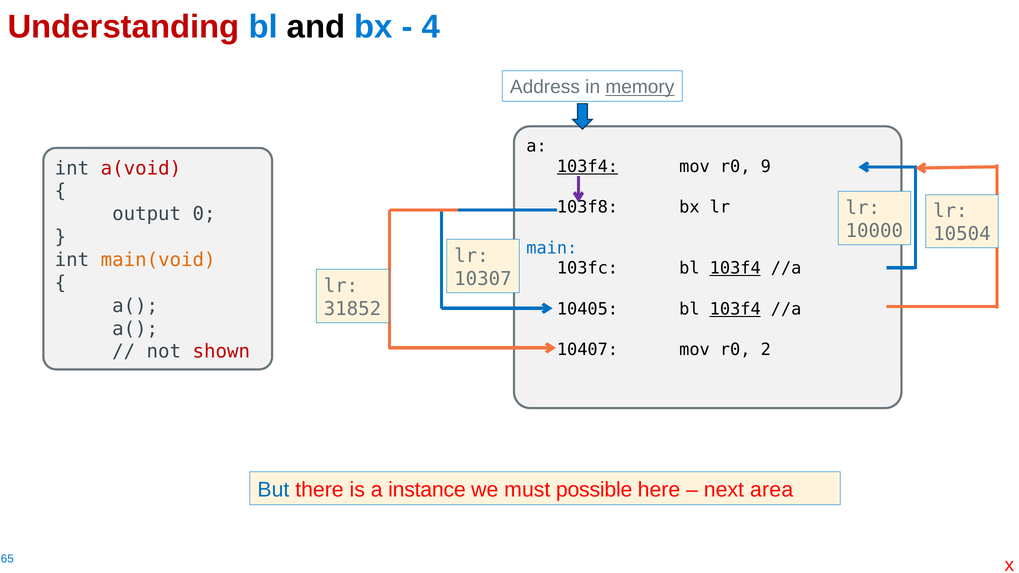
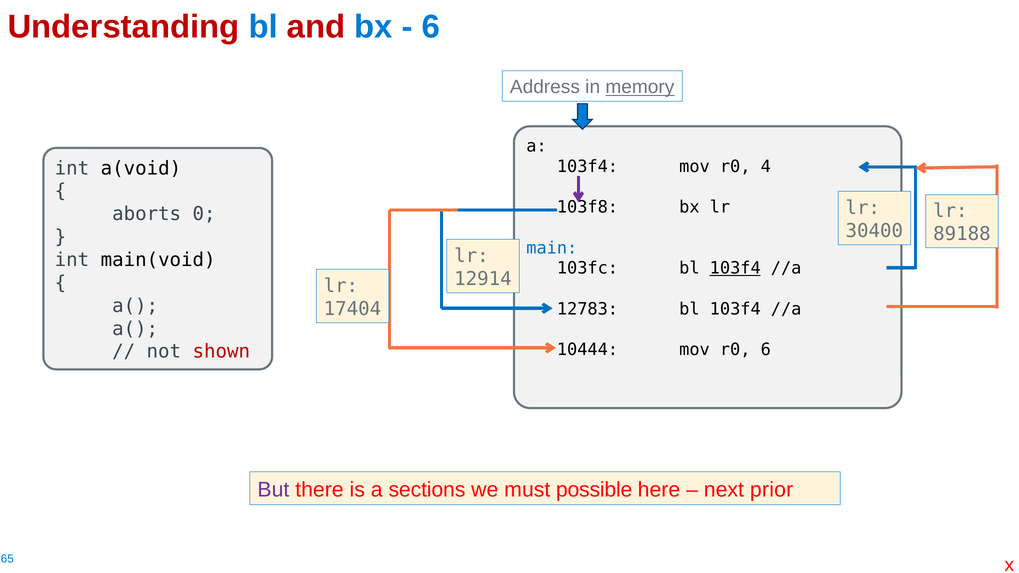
and colour: black -> red (316, 27)
4: 4 -> 6 (431, 27)
103f4 underline: present -> none (587, 167)
9: 9 -> 4 (766, 167)
a(void colour: red -> black (141, 168)
output: output -> aborts (147, 214)
10000: 10000 -> 30400 (874, 231)
10504: 10504 -> 89188 (962, 234)
main(void colour: orange -> black (158, 260)
10307: 10307 -> 12914 (483, 279)
31852: 31852 -> 17404 (352, 309)
10405: 10405 -> 12783 (587, 309)
103f4 underline: present -> none (735, 309)
10407: 10407 -> 10444 (587, 350)
r0 2: 2 -> 6 (766, 350)
But colour: blue -> purple (273, 490)
instance: instance -> sections (427, 490)
area: area -> prior (772, 490)
